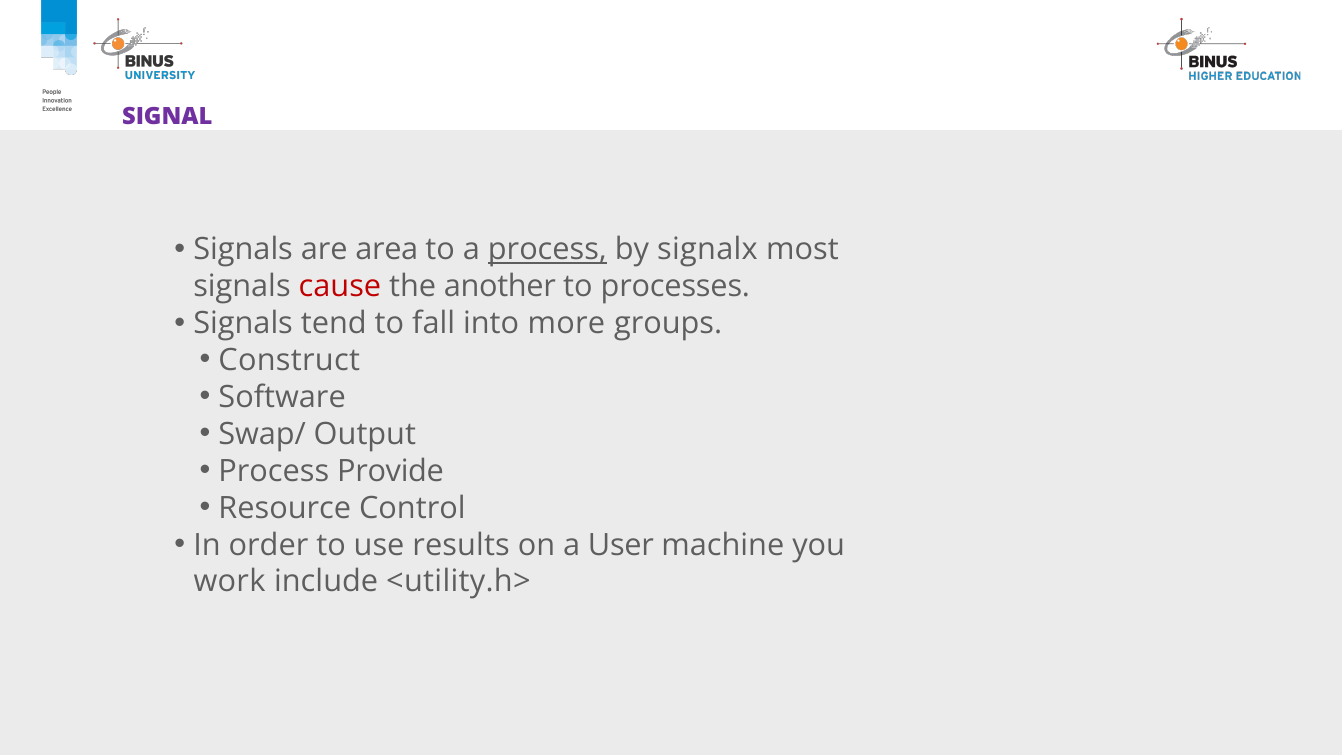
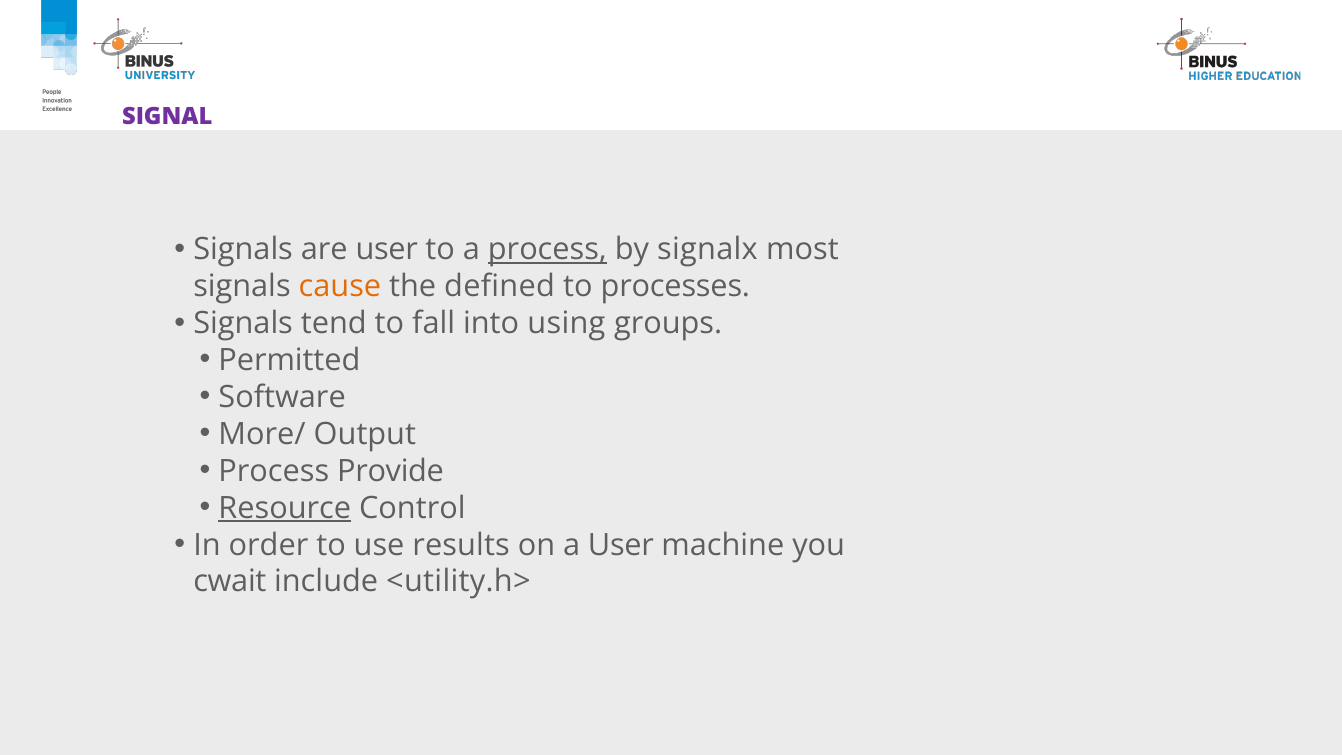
are area: area -> user (387, 250)
cause colour: red -> orange (340, 287)
another: another -> defined (500, 287)
more: more -> using (566, 323)
Construct: Construct -> Permitted (289, 360)
Swap/: Swap/ -> More/ (262, 434)
Resource underline: none -> present (285, 508)
work: work -> cwait (230, 582)
